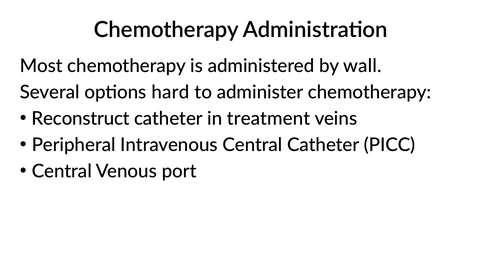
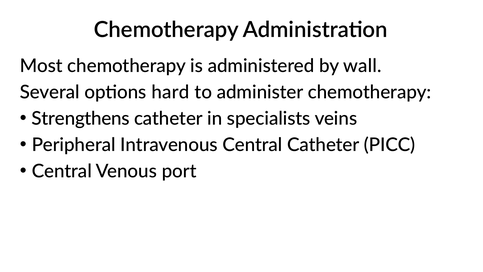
Reconstruct: Reconstruct -> Strengthens (81, 118)
treatment: treatment -> specialists (269, 118)
